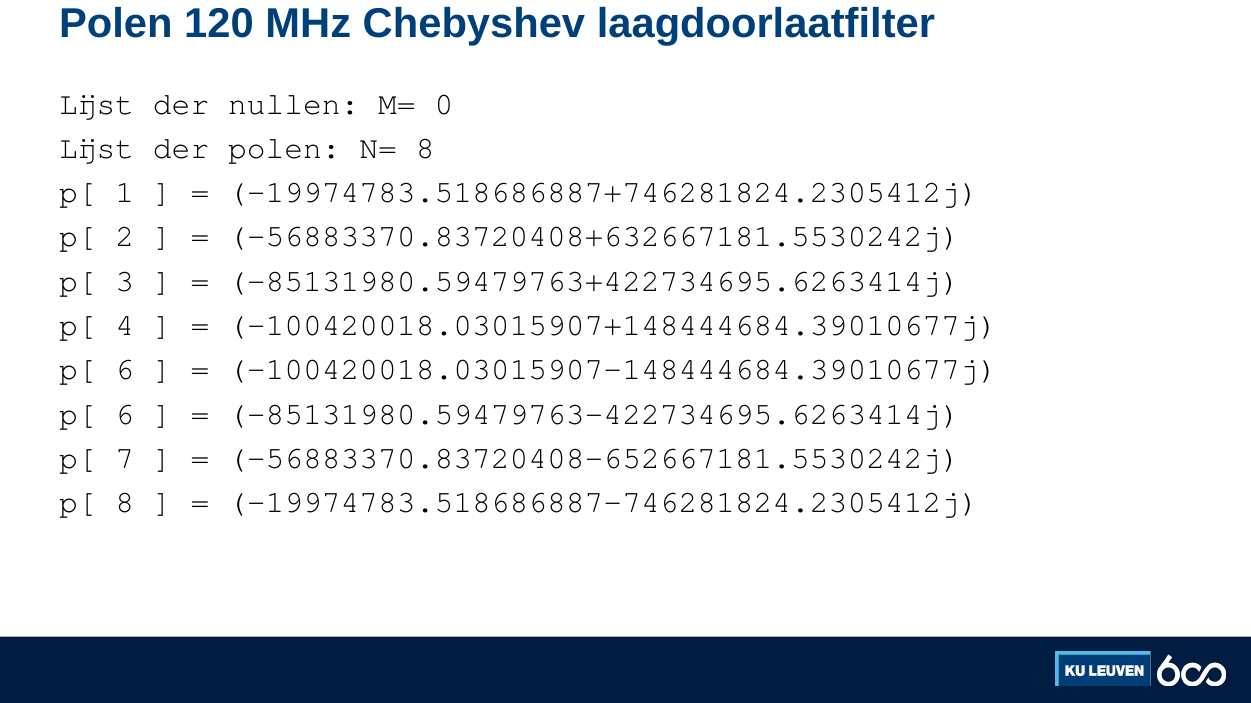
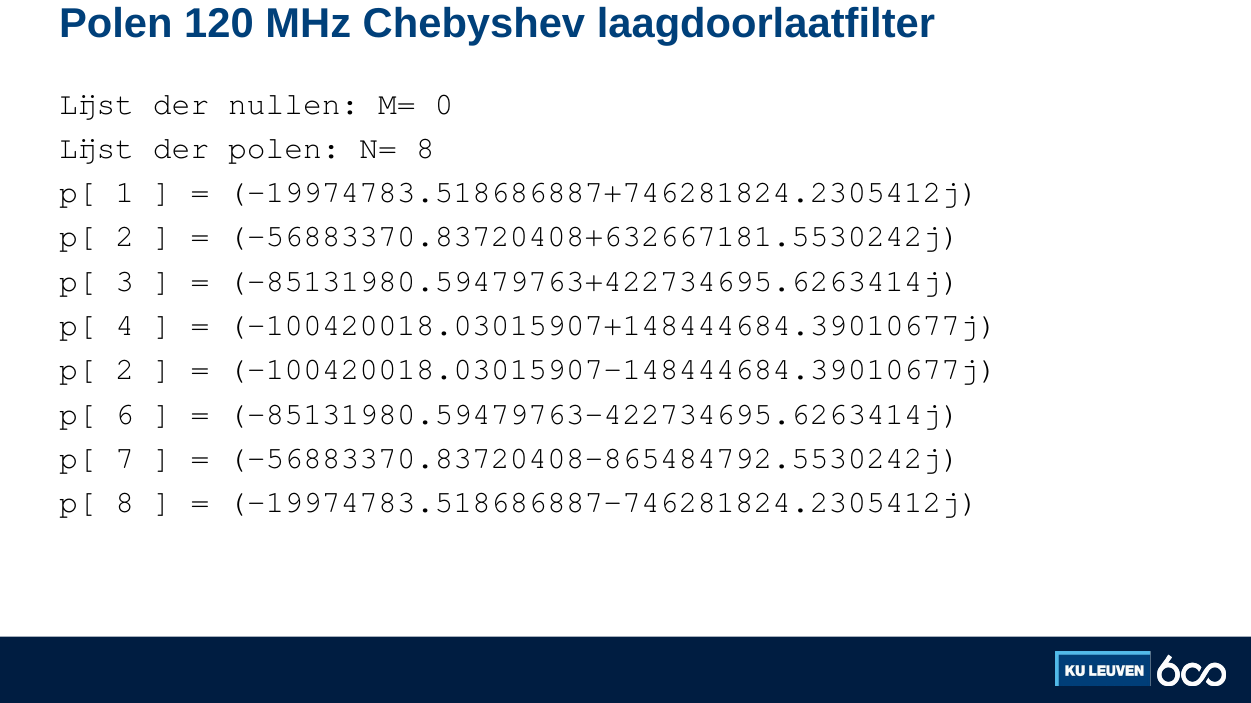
6: 6 -> 2 (125, 370)
-56883370.83720408-652667181.5530242j: -56883370.83720408-652667181.5530242j -> -56883370.83720408-865484792.5530242j (594, 458)
